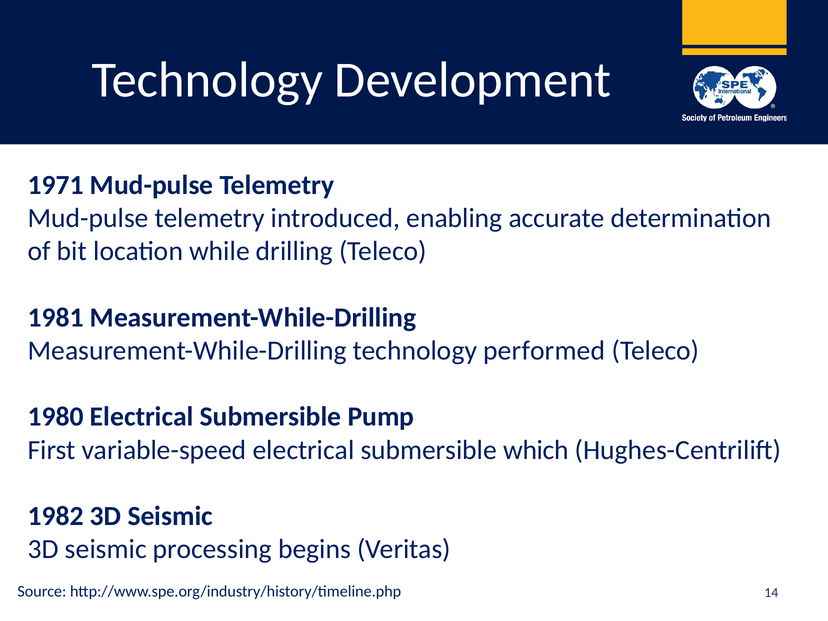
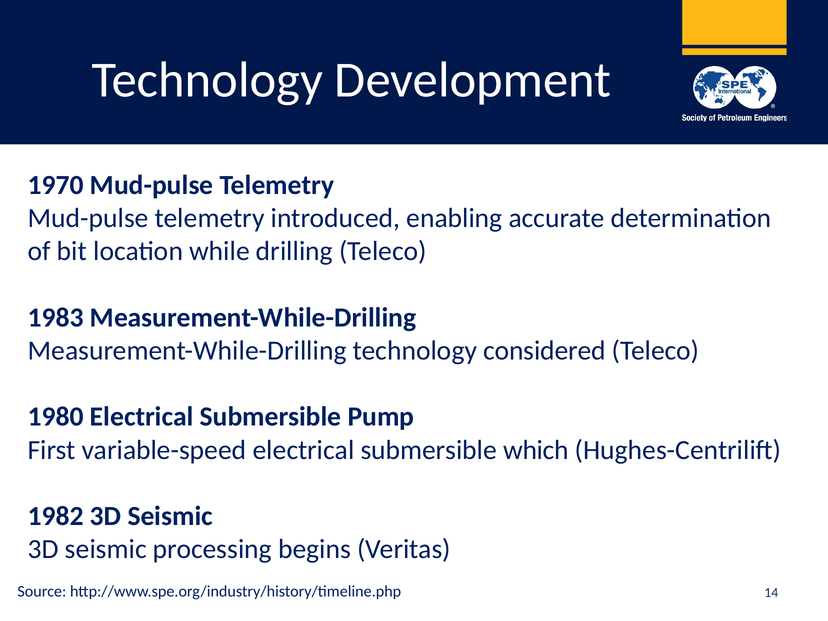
1971: 1971 -> 1970 (56, 185)
1981: 1981 -> 1983 (56, 317)
performed: performed -> considered (544, 351)
